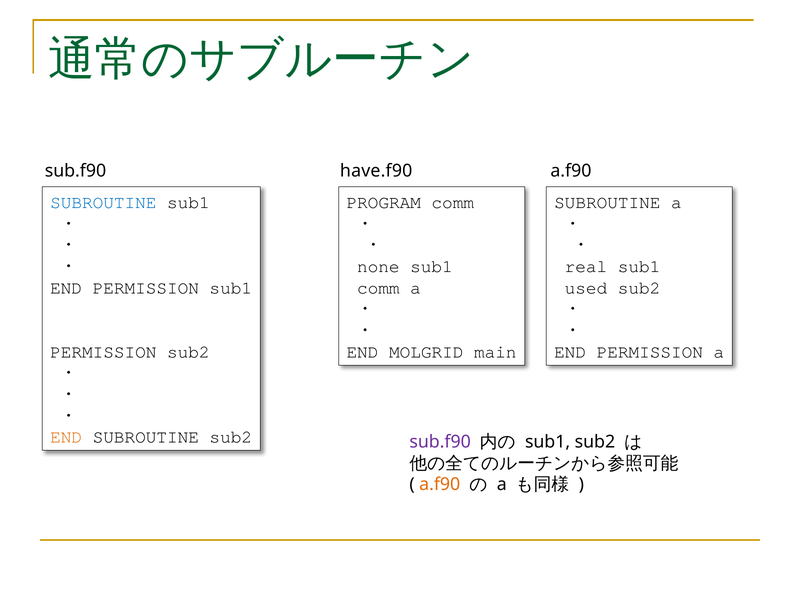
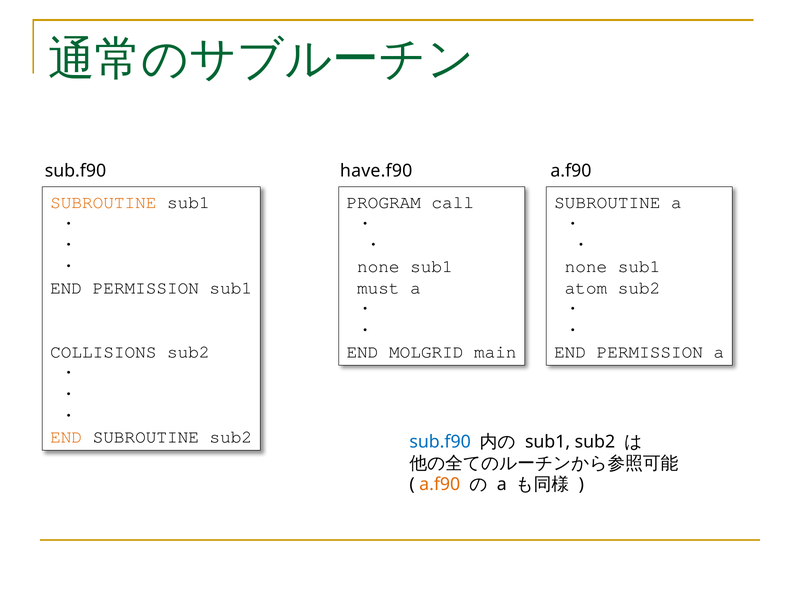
SUBROUTINE colour: blue -> orange (103, 202)
PROGRAM comm: comm -> call (453, 202)
real: real -> none (586, 266)
comm: comm -> must (378, 288)
used: used -> atom (586, 288)
PERMISSION: PERMISSION -> COLLISIONS (103, 352)
sub.f90 colour: purple -> blue (440, 442)
